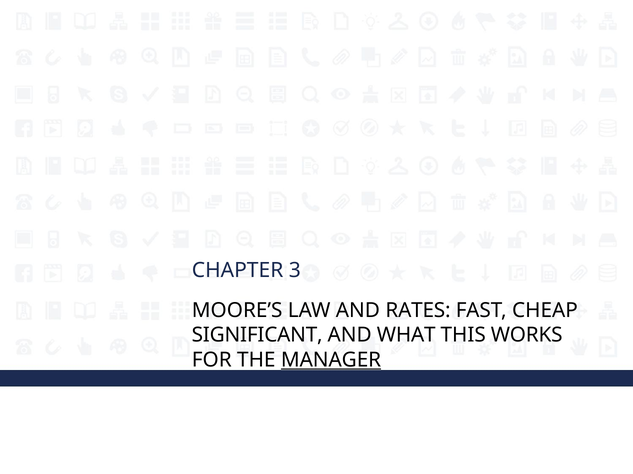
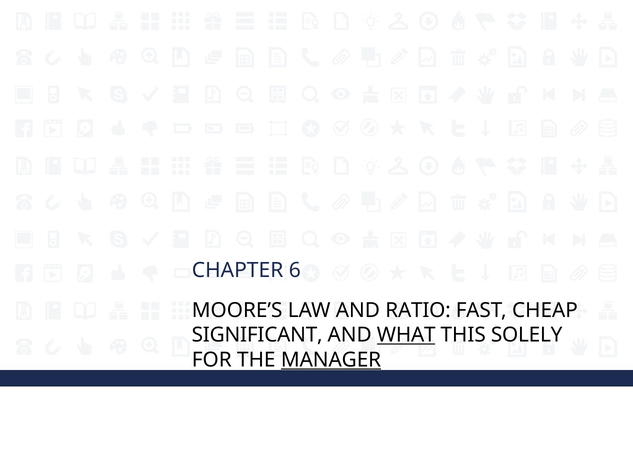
3: 3 -> 6 (295, 270)
RATES: RATES -> RATIO (418, 311)
WHAT underline: none -> present (406, 336)
WORKS: WORKS -> SOLELY (527, 336)
